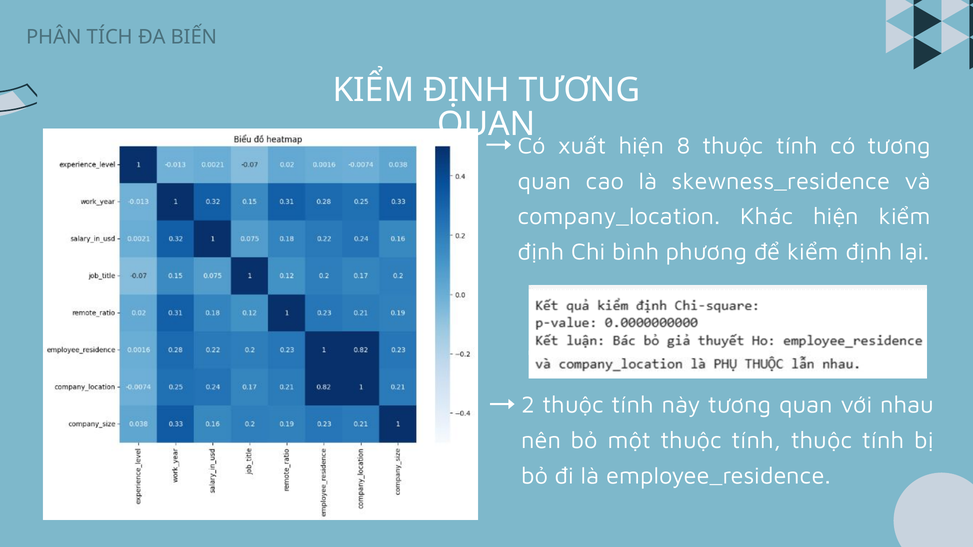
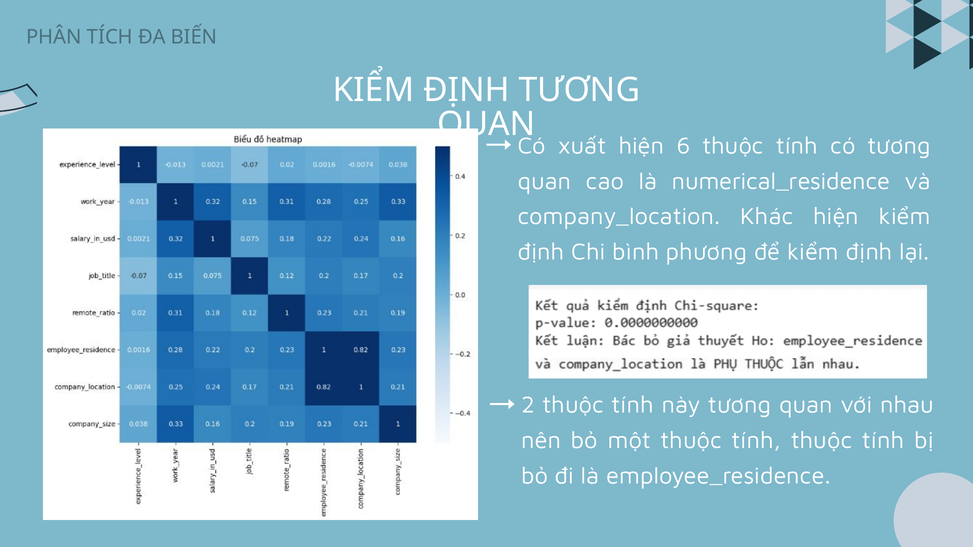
8: 8 -> 6 (683, 146)
skewness_residence: skewness_residence -> numerical_residence (781, 181)
